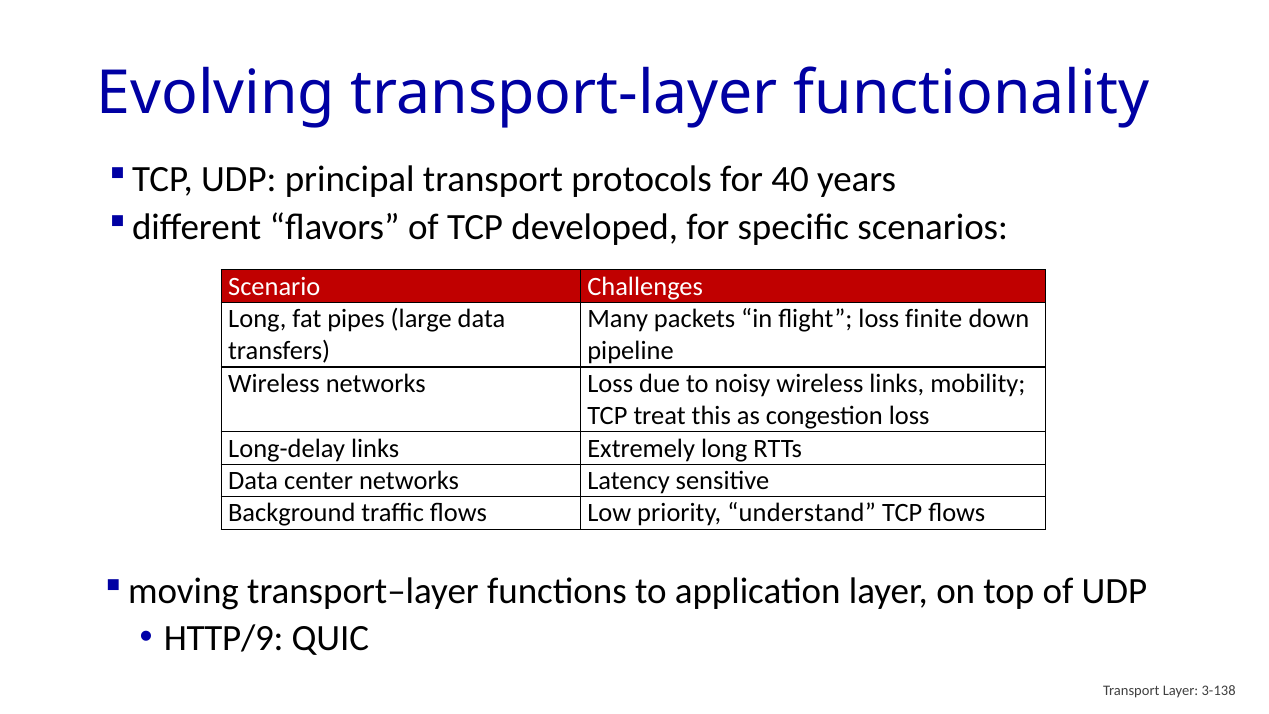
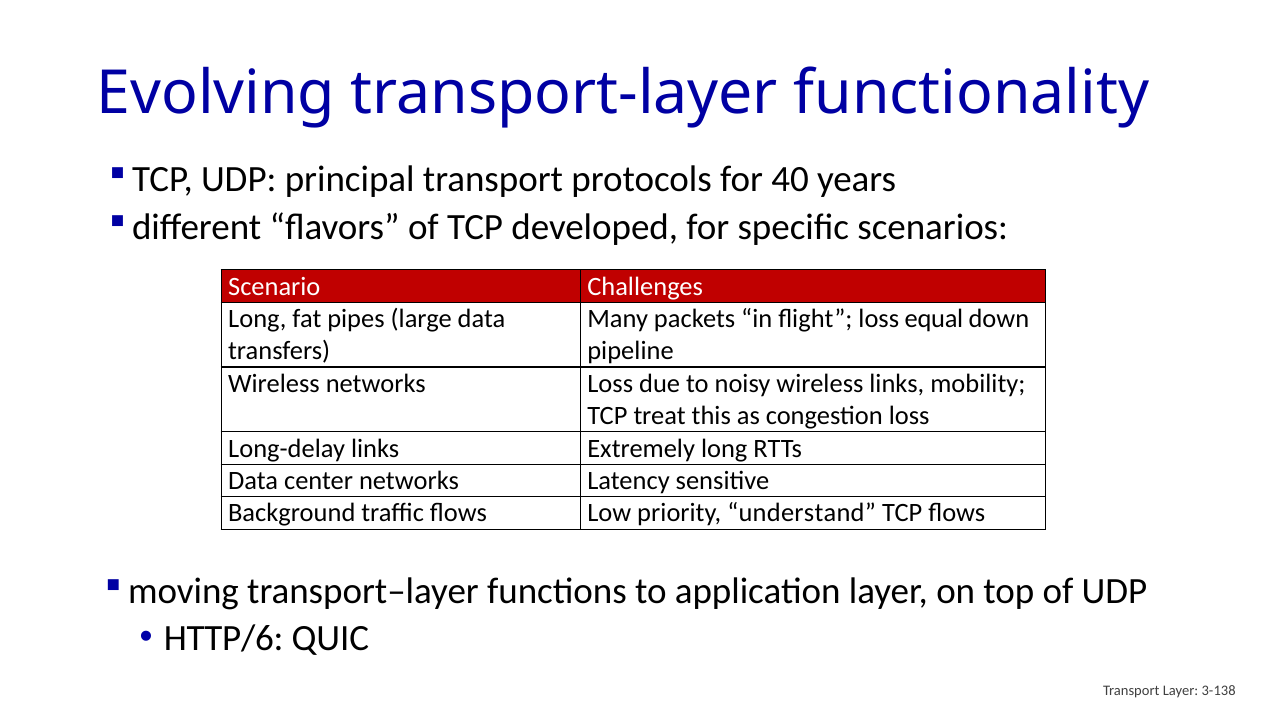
finite: finite -> equal (934, 319)
HTTP/9: HTTP/9 -> HTTP/6 (224, 638)
